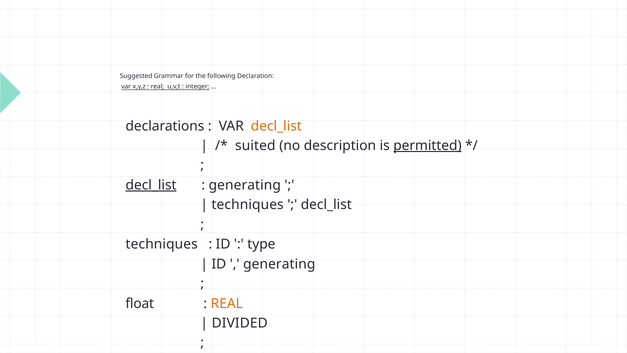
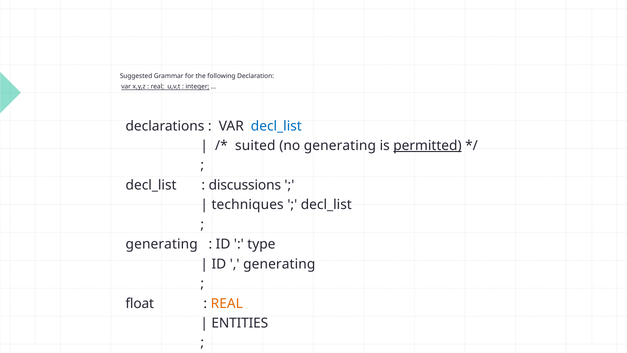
decl_list colour: orange -> blue (276, 126)
no description: description -> generating (340, 146)
decl_list underline: present -> none (151, 185)
generating: generating -> discussions (245, 185)
techniques: techniques -> generating (162, 244)
DIVIDED: DIVIDED -> ENTITIES (240, 323)
